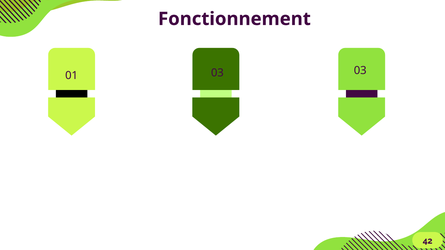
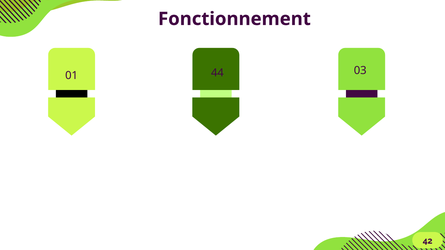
01 03: 03 -> 44 (217, 73)
